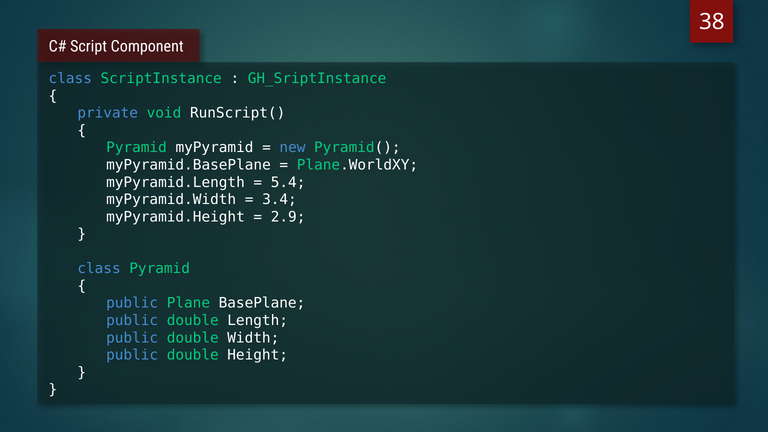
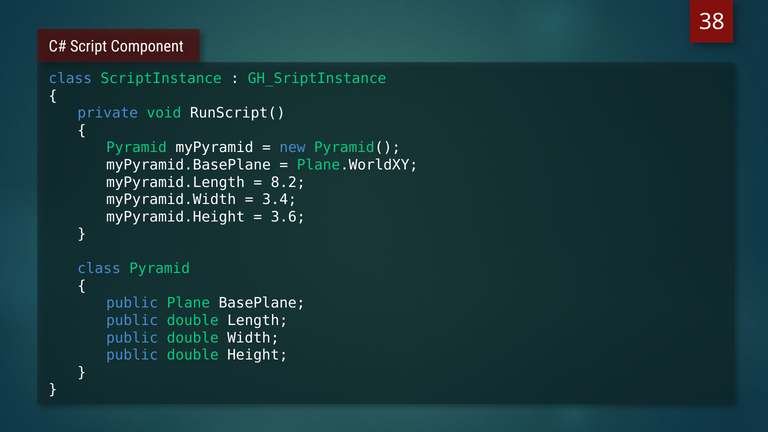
5.4: 5.4 -> 8.2 (288, 182)
2.9: 2.9 -> 3.6 (288, 217)
